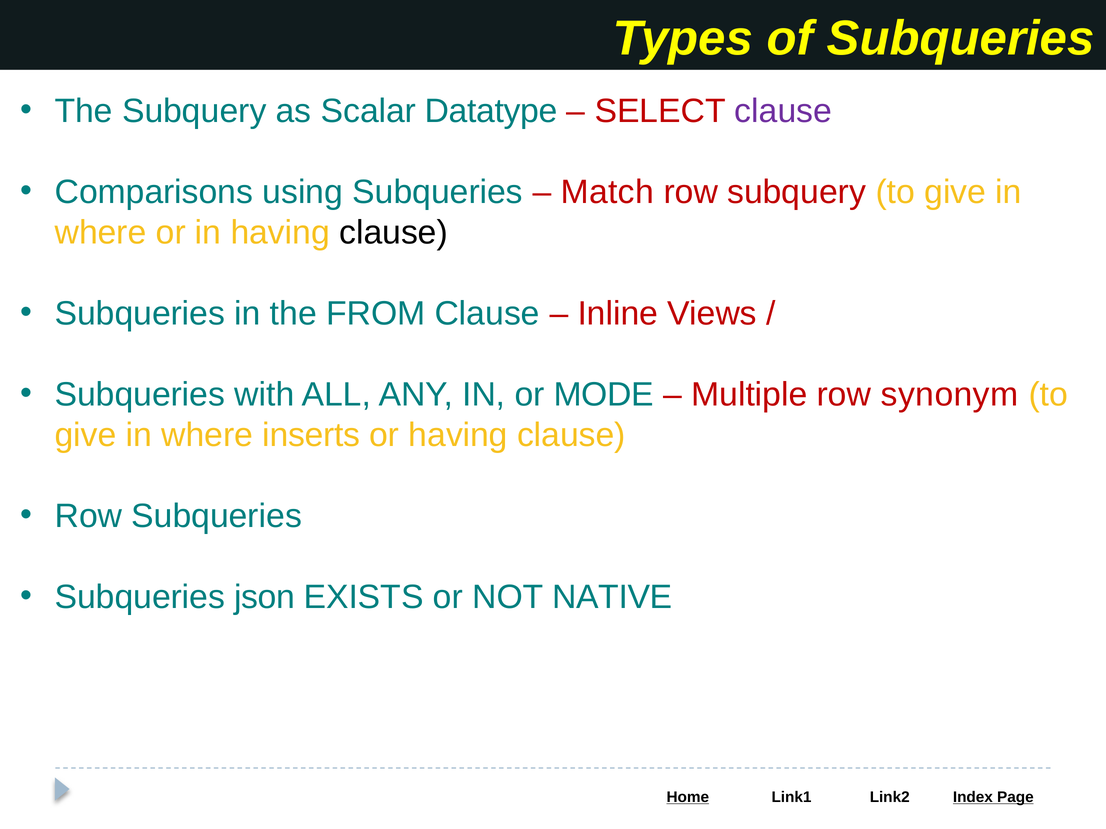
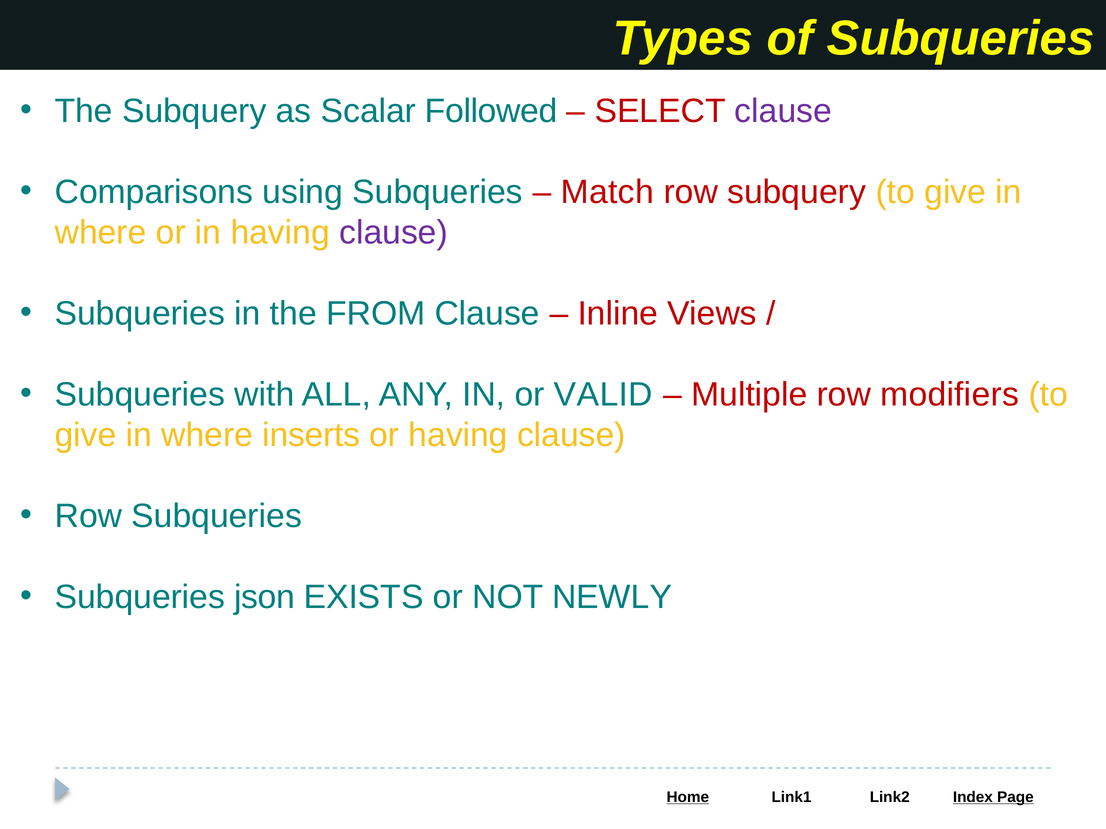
Datatype: Datatype -> Followed (491, 111)
clause colour: black -> purple (394, 233)
MODE: MODE -> VALID (603, 395)
synonym: synonym -> modifiers (950, 395)
NATIVE: NATIVE -> NEWLY (612, 597)
